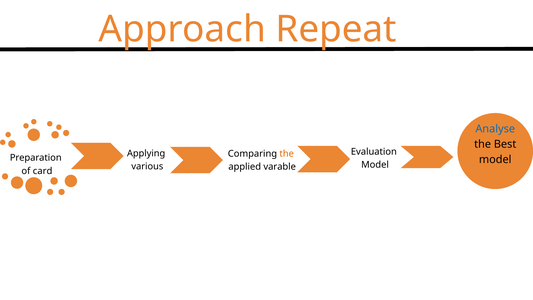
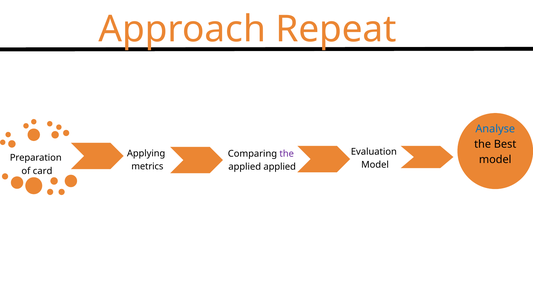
the colour: orange -> purple (287, 154)
various: various -> metrics (147, 166)
applied varable: varable -> applied (280, 167)
